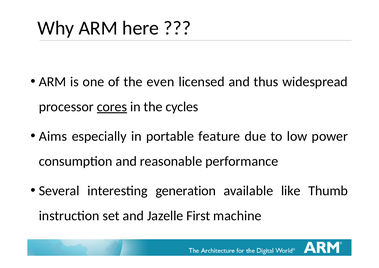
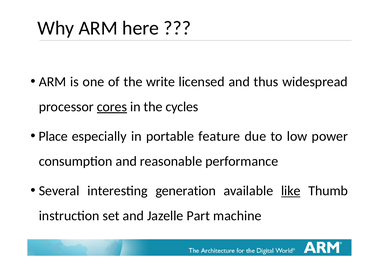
even: even -> write (161, 82)
Aims: Aims -> Place (53, 136)
like underline: none -> present (291, 191)
First: First -> Part (198, 216)
